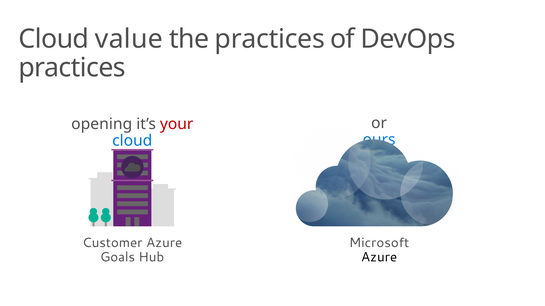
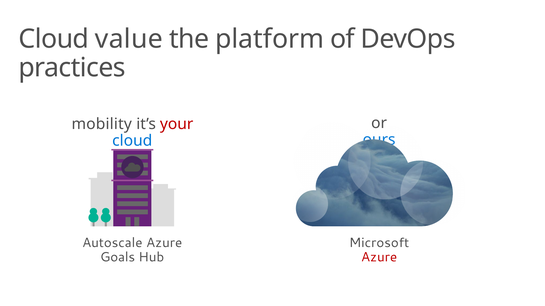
the practices: practices -> platform (270, 39)
opening: opening -> mobility (102, 124)
Customer: Customer -> Autoscale (112, 243)
Azure colour: black -> red (379, 258)
